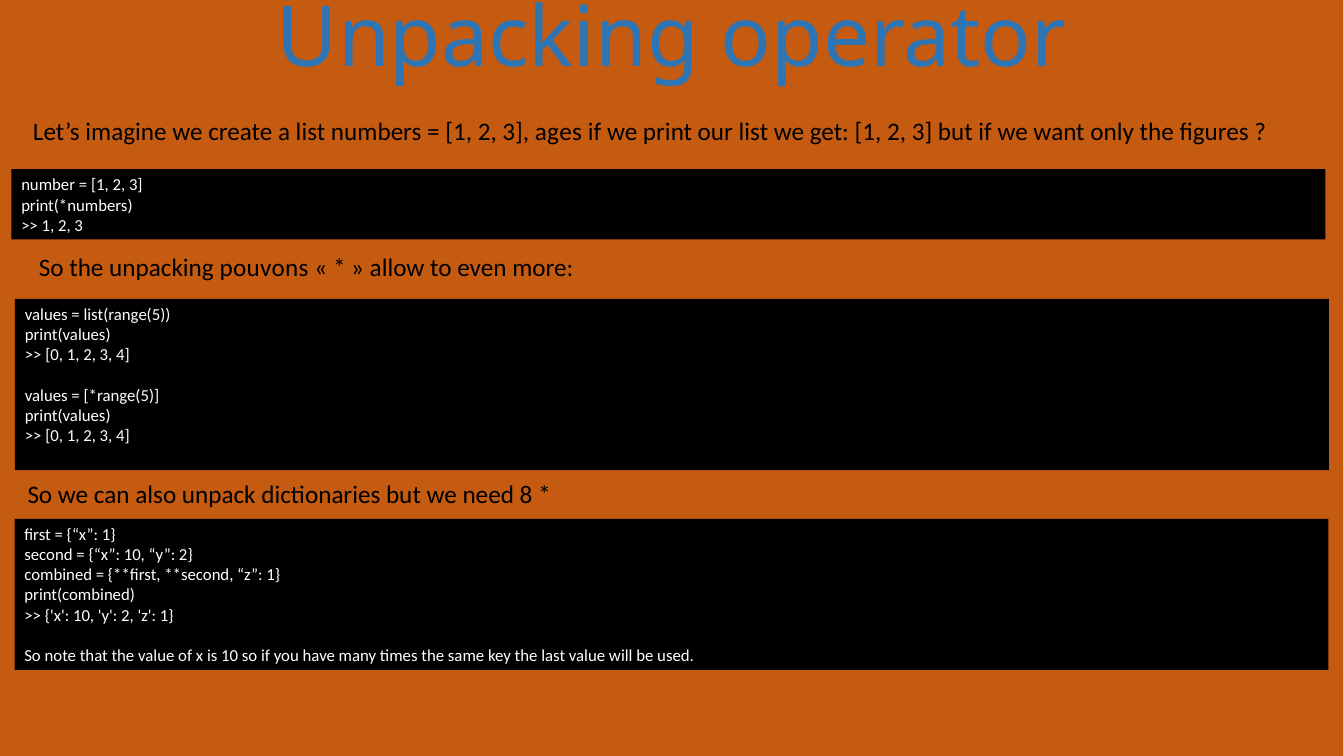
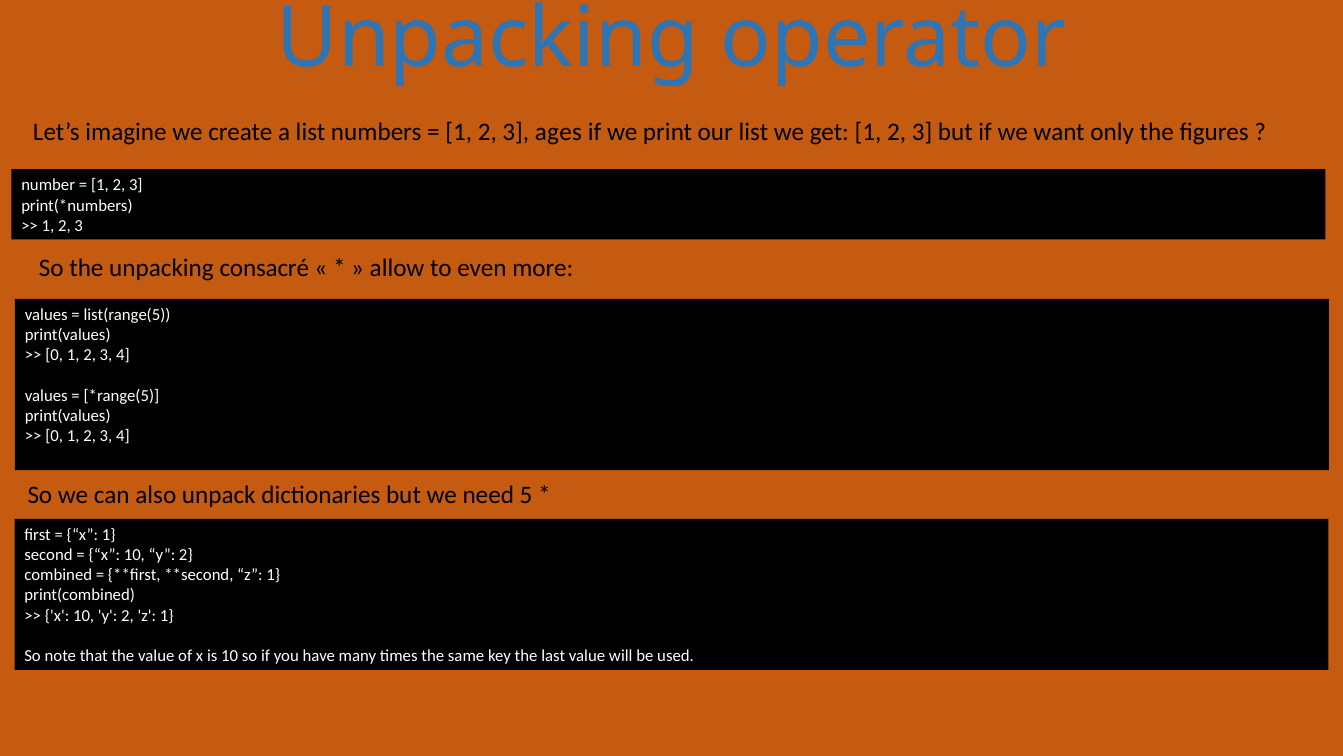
pouvons: pouvons -> consacré (264, 268)
8: 8 -> 5 (526, 495)
